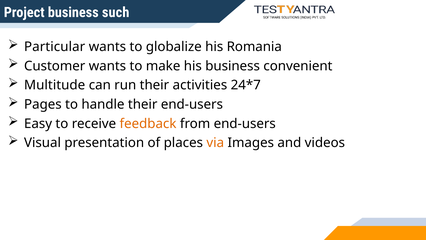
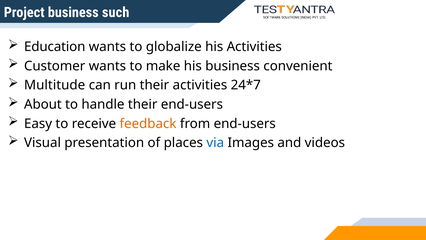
Particular: Particular -> Education (55, 47)
his Romania: Romania -> Activities (254, 47)
Pages: Pages -> About (43, 104)
via colour: orange -> blue (215, 143)
